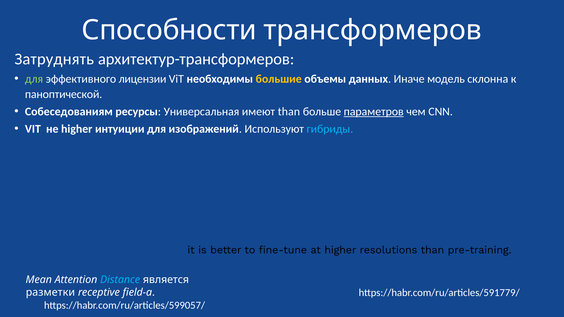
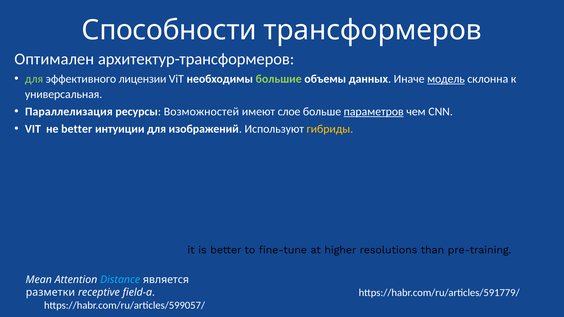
Затруднять: Затруднять -> Оптимален (54, 59)
большие colour: yellow -> light green (279, 79)
модель underline: none -> present (446, 79)
паноптической: паноптической -> универсальная (64, 94)
Собеседованиям: Собеседованиям -> Параллелизация (69, 112)
Универсальная: Универсальная -> Возможностей (201, 112)
имеют than: than -> слое (289, 112)
не higher: higher -> better (77, 129)
гибриды colour: light blue -> yellow (330, 129)
